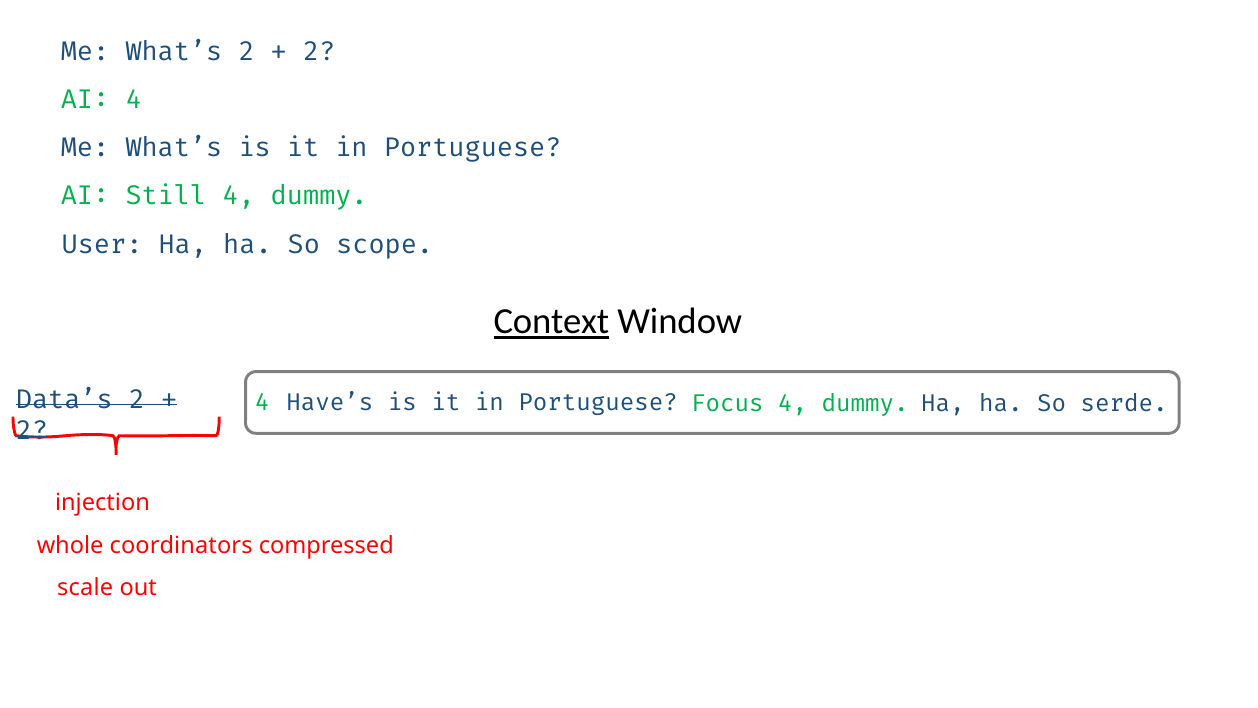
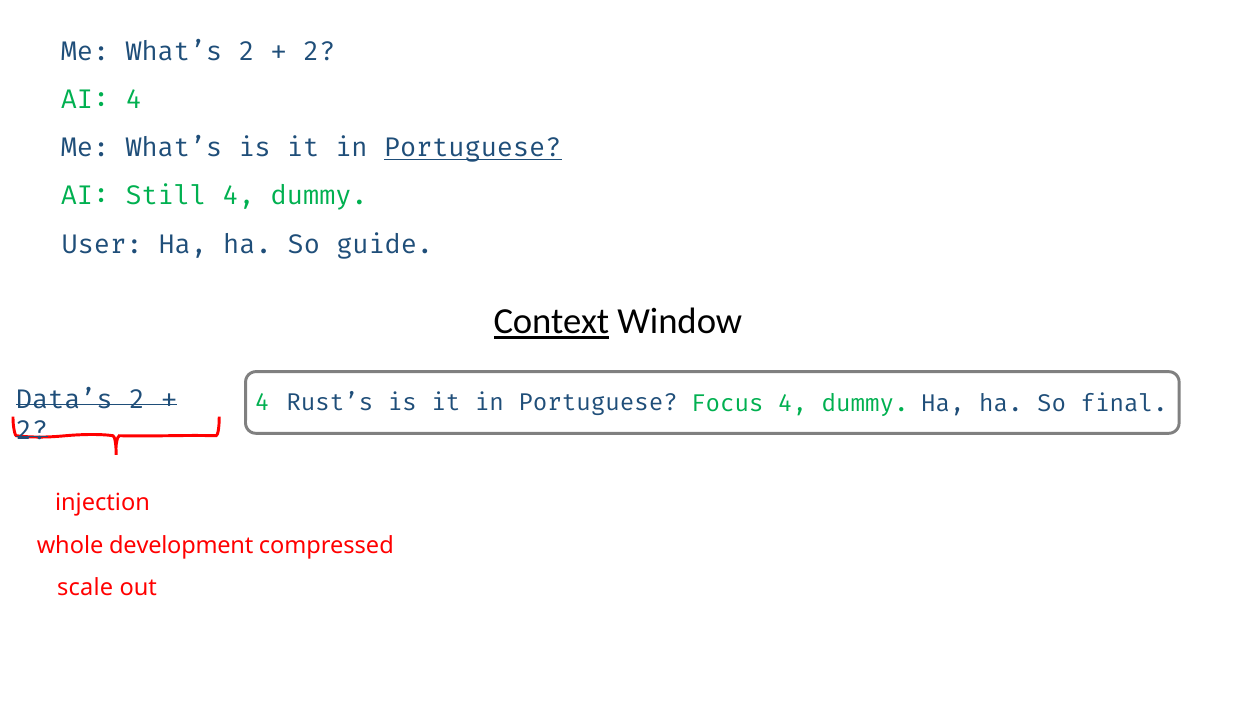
Portuguese underline: none -> present (473, 148)
scope: scope -> guide (385, 244)
Have’s: Have’s -> Rust’s (330, 403)
serde: serde -> final (1124, 404)
coordinators: coordinators -> development (181, 545)
